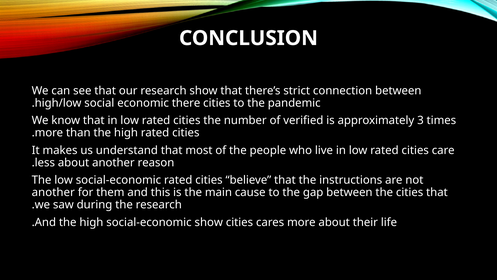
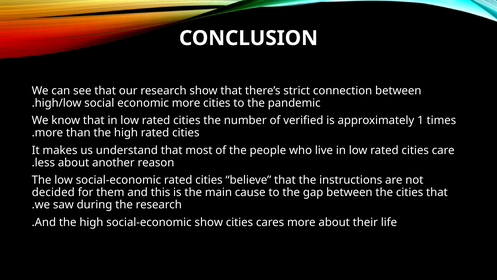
economic there: there -> more (186, 103)
3: 3 -> 1 (420, 120)
another: another -> decided (53, 192)
